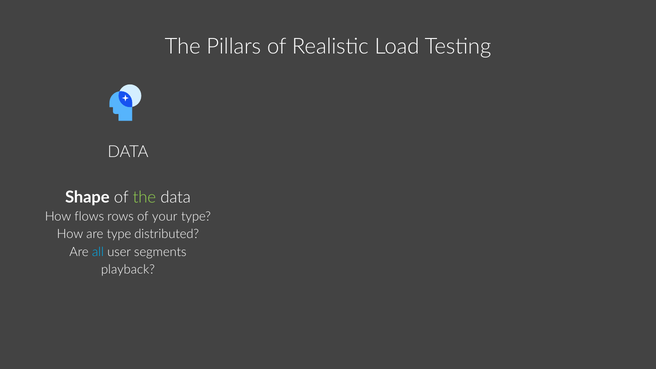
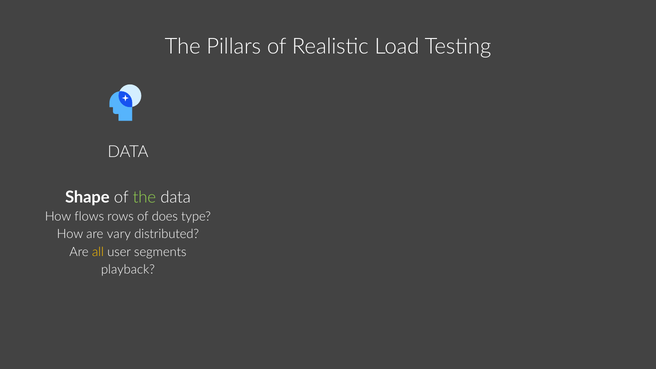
your: your -> does (165, 217)
are type: type -> vary (119, 234)
all colour: light blue -> yellow (98, 252)
